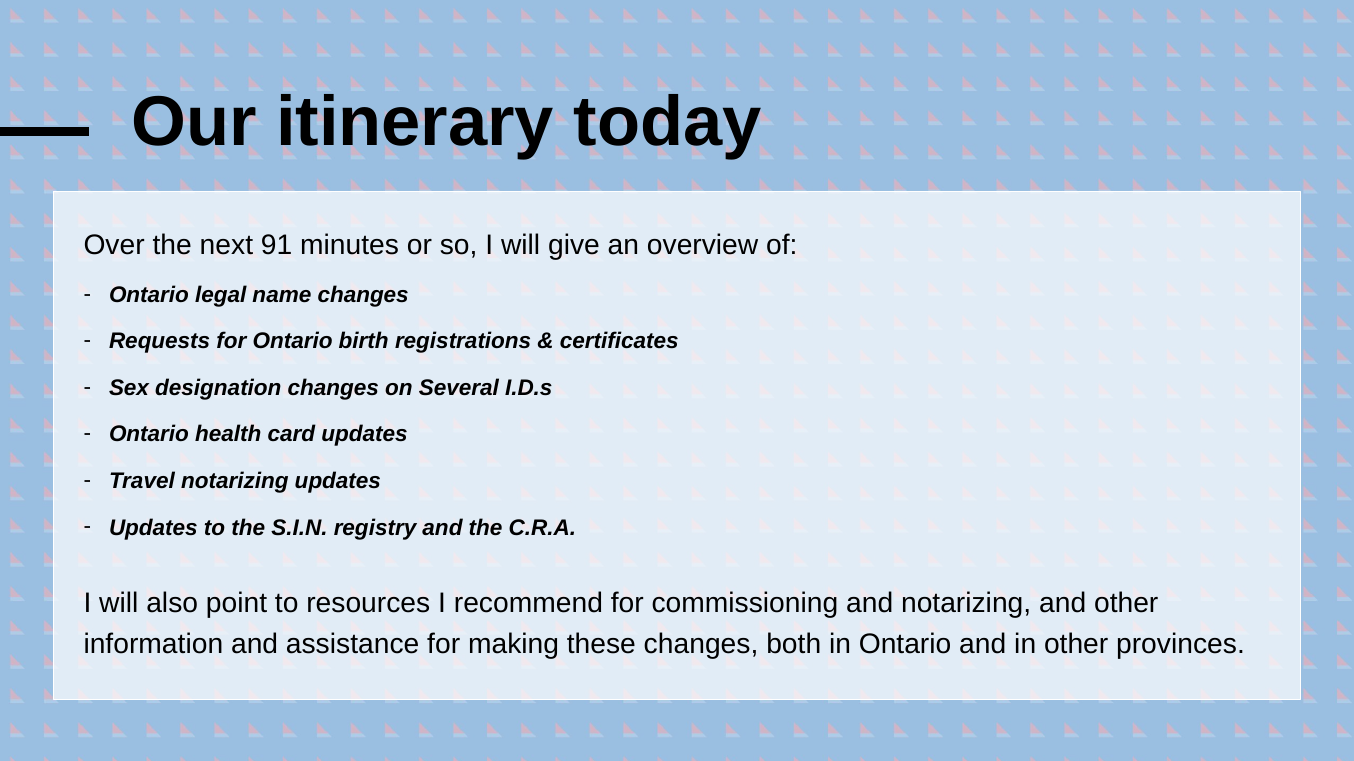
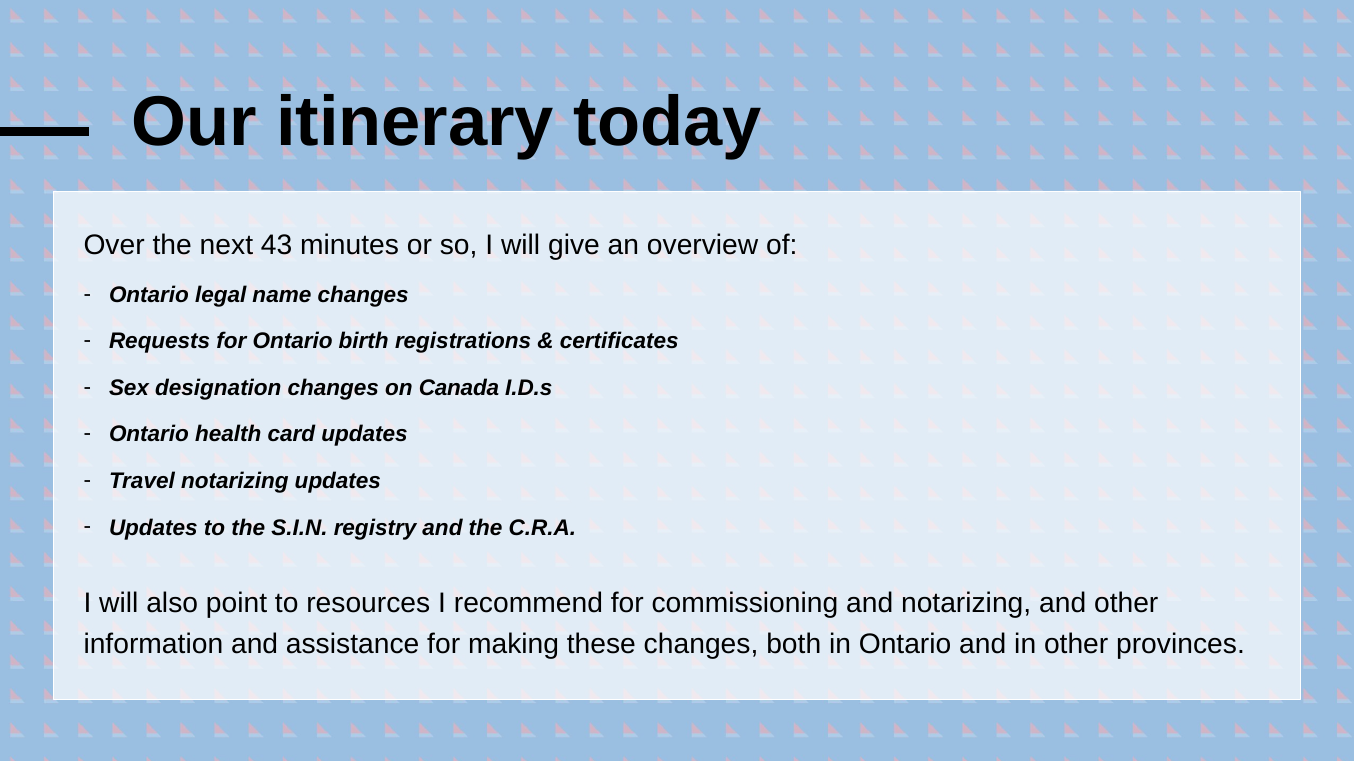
91: 91 -> 43 (277, 246)
Several: Several -> Canada (459, 388)
